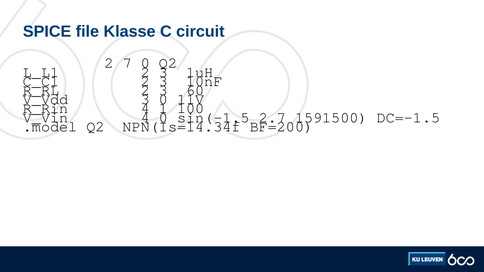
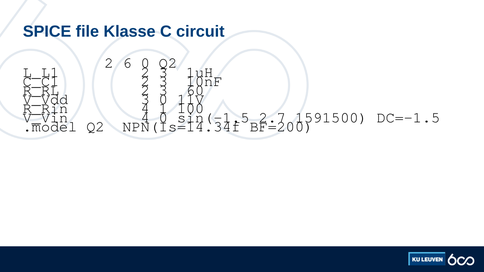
7: 7 -> 6 (127, 63)
